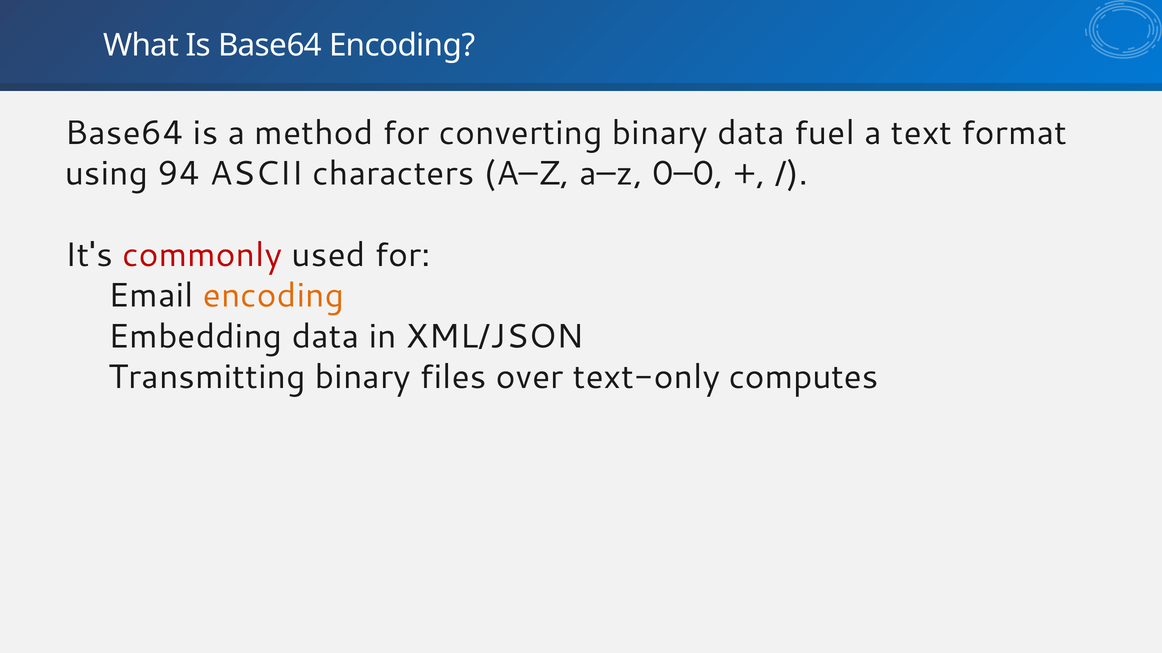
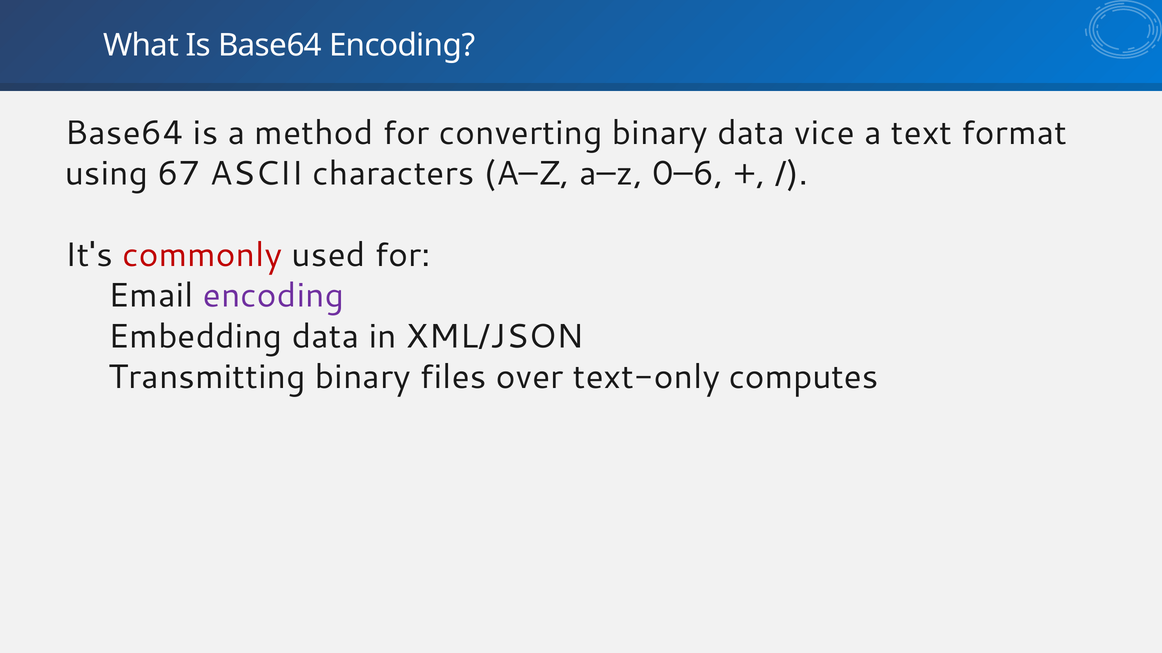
fuel: fuel -> vice (824, 133)
94: 94 -> 67 (179, 174)
0–0: 0–0 -> 0–6 (688, 174)
encoding colour: orange -> purple (273, 296)
